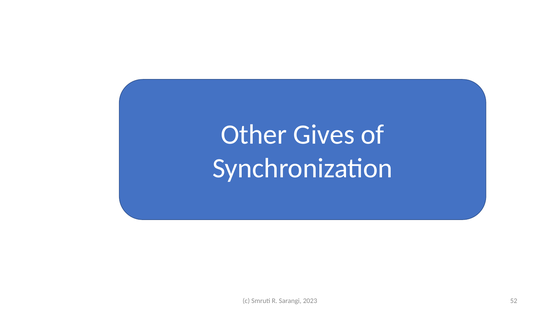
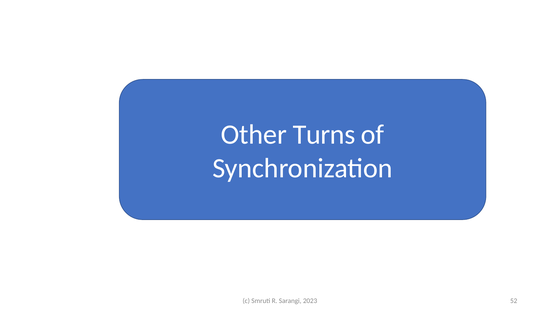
Gives: Gives -> Turns (324, 135)
